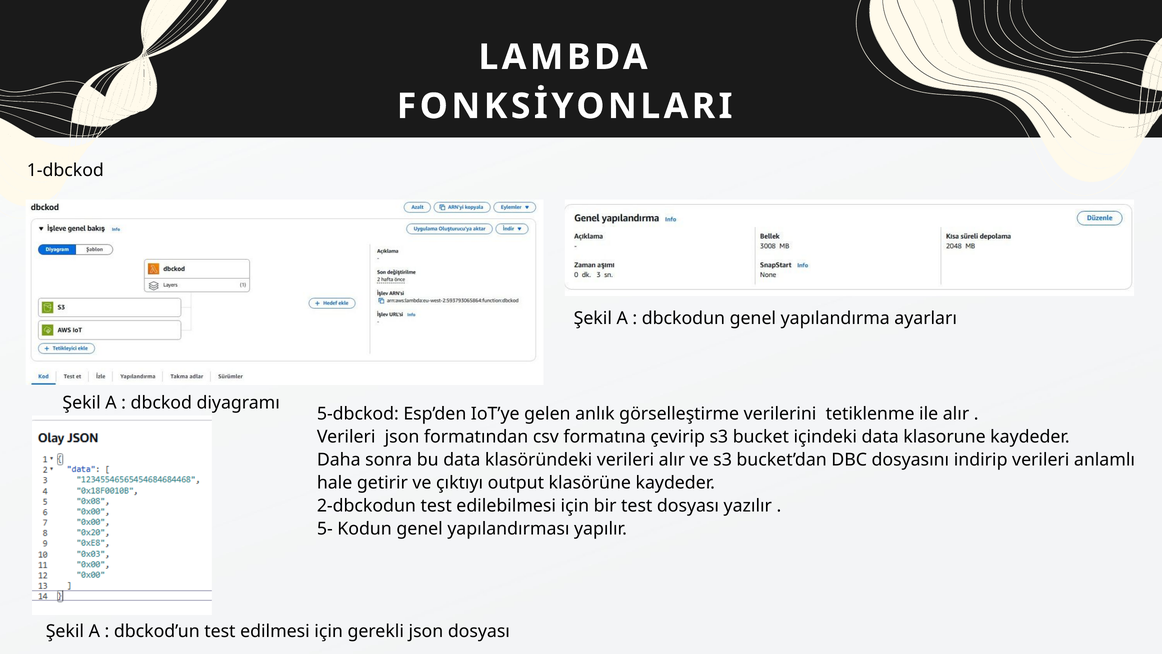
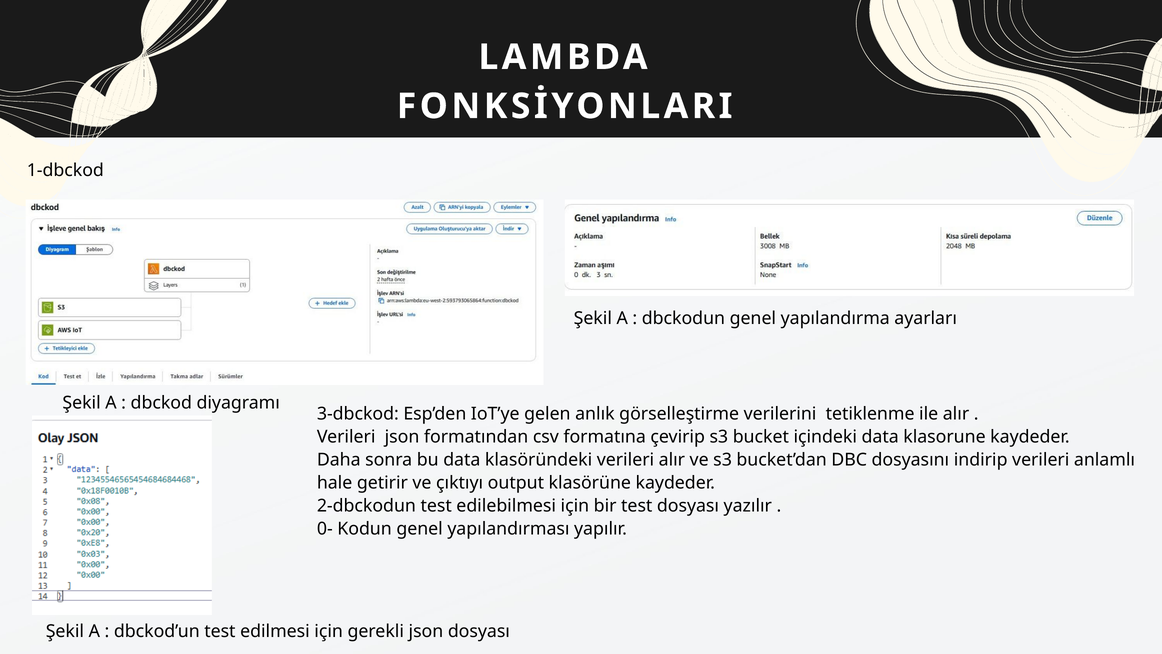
5-dbckod: 5-dbckod -> 3-dbckod (358, 413)
5-: 5- -> 0- (325, 529)
